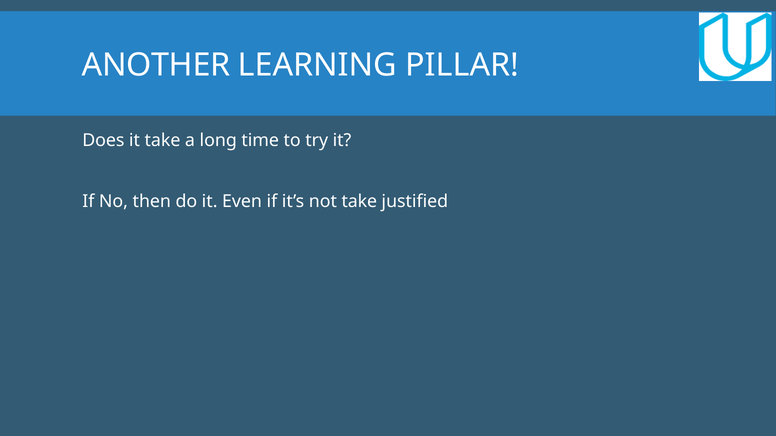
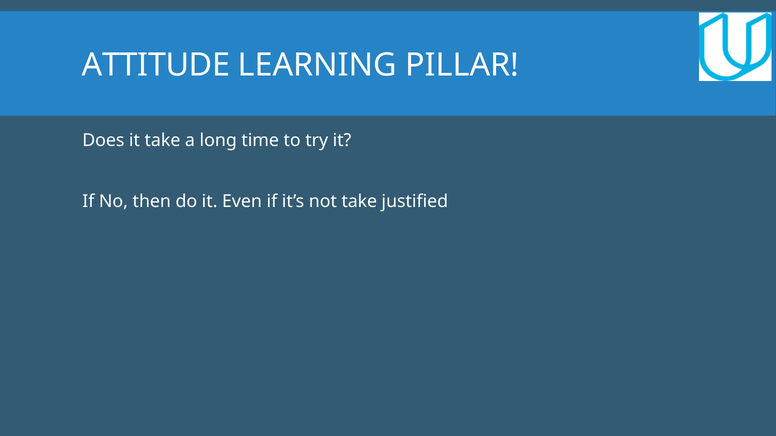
ANOTHER: ANOTHER -> ATTITUDE (156, 65)
